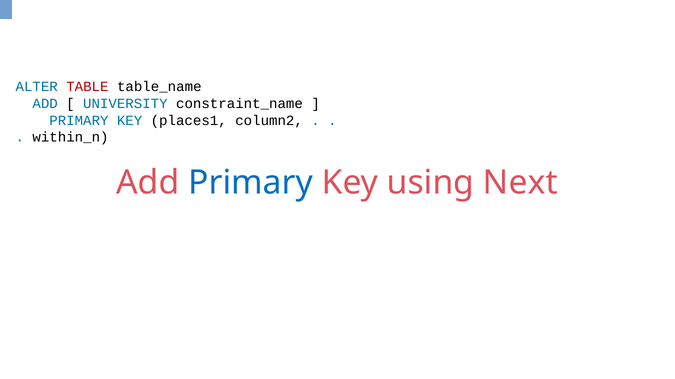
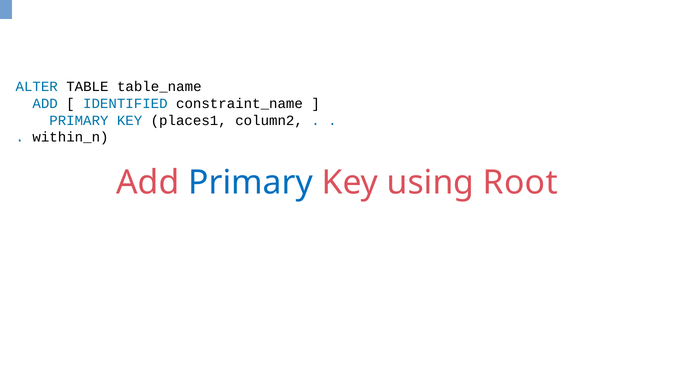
TABLE colour: red -> black (87, 87)
UNIVERSITY: UNIVERSITY -> IDENTIFIED (125, 104)
Next: Next -> Root (520, 183)
